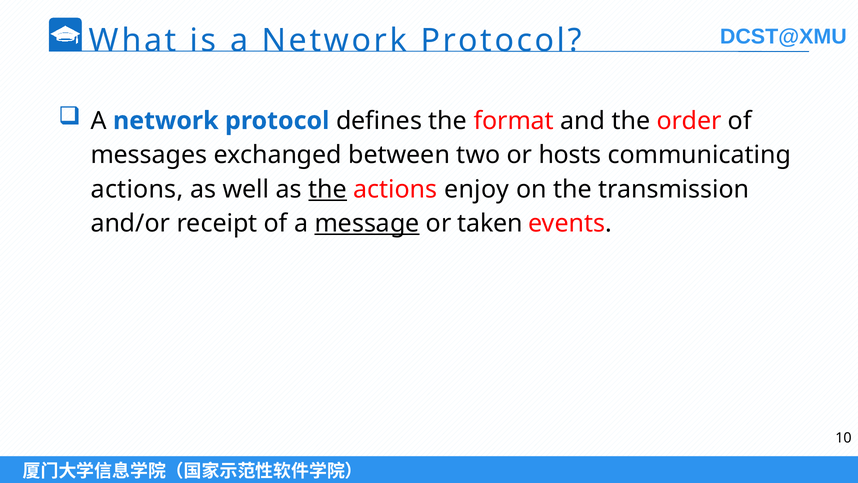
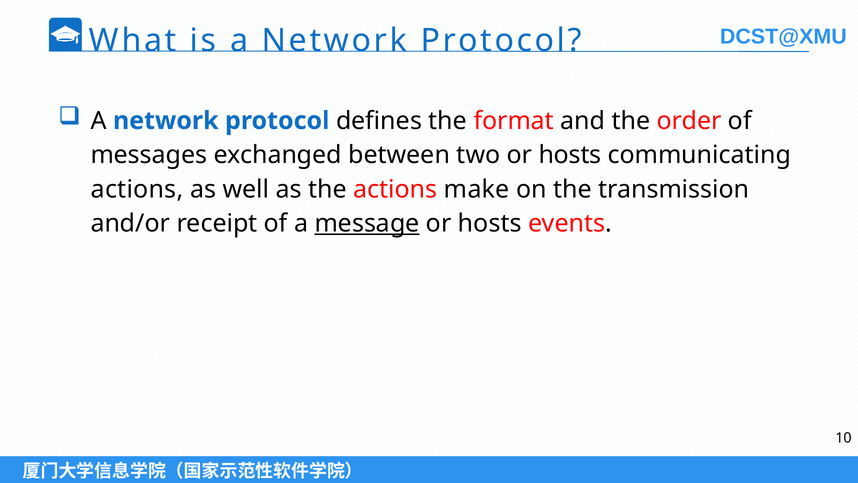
the underline: present -> none (328, 189)
enjoy: enjoy -> make (477, 189)
taken: taken -> hosts (490, 223)
